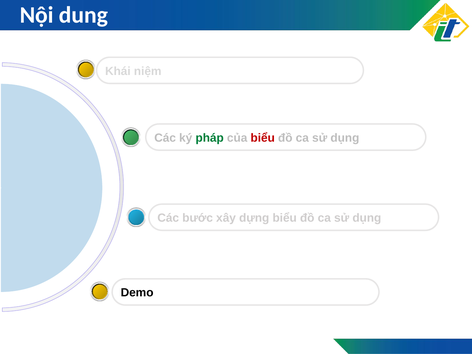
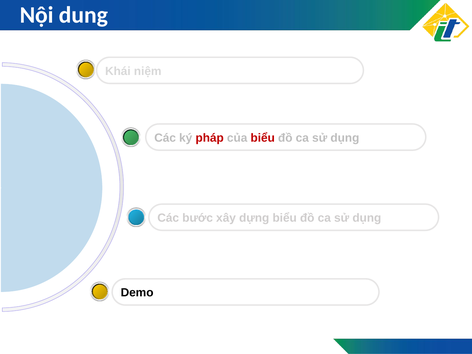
pháp colour: green -> red (210, 138)
